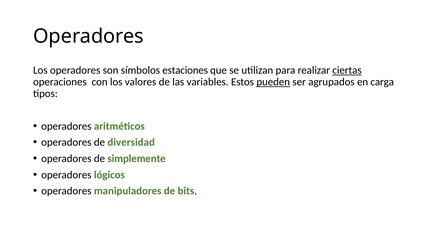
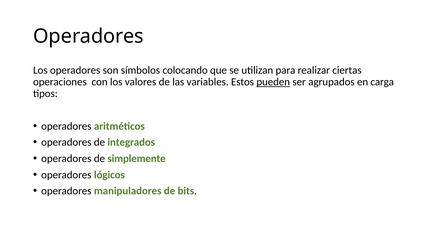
estaciones: estaciones -> colocando (185, 70)
ciertas underline: present -> none (347, 70)
diversidad: diversidad -> integrados (131, 142)
